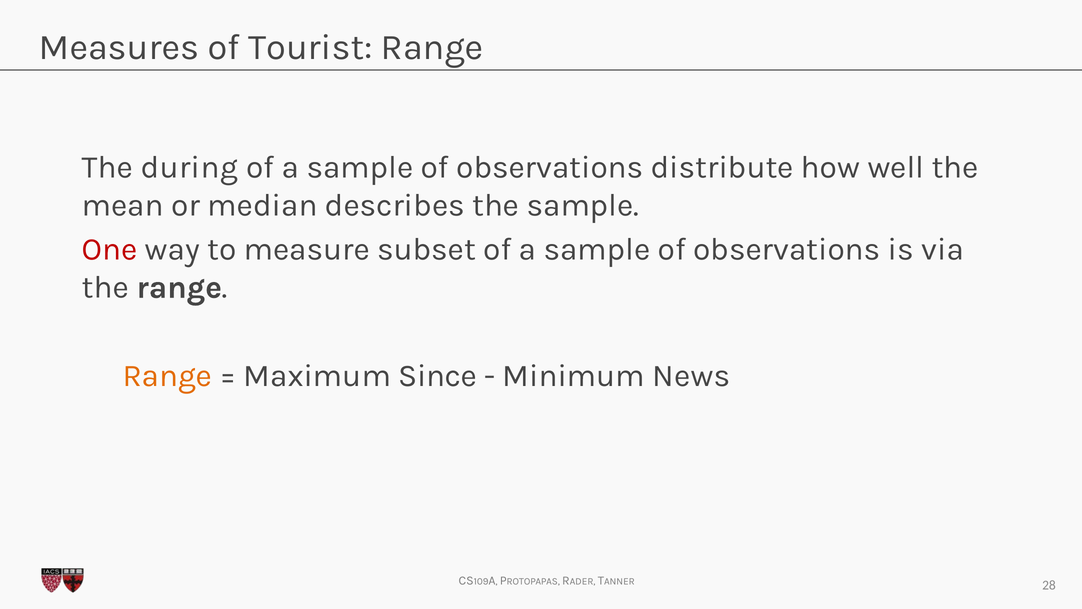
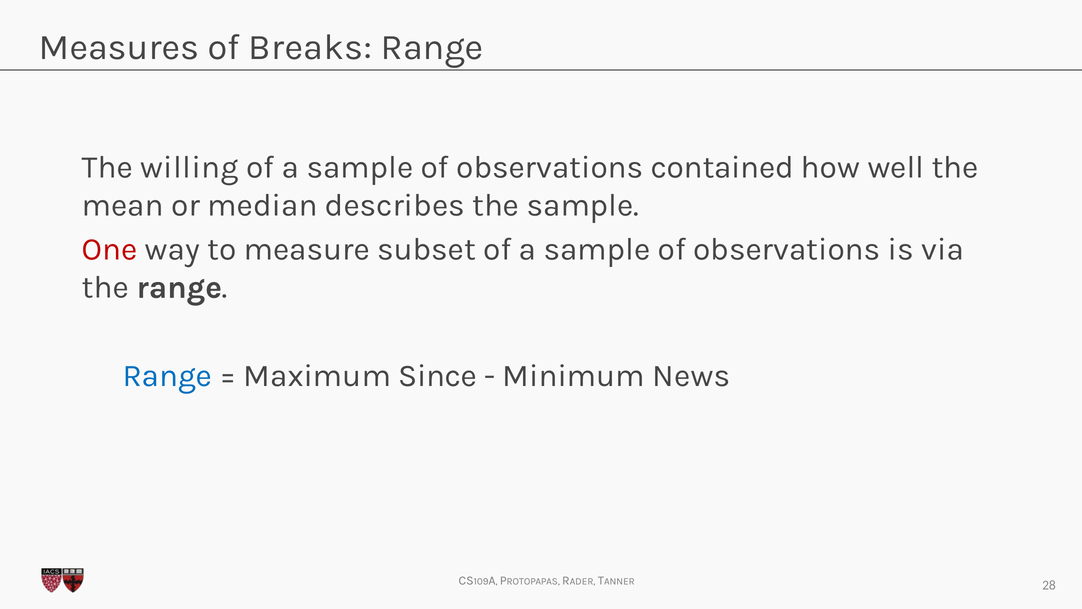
Tourist: Tourist -> Breaks (310, 47)
during: during -> willing (189, 167)
distribute: distribute -> contained (722, 167)
Range colour: orange -> blue (167, 376)
